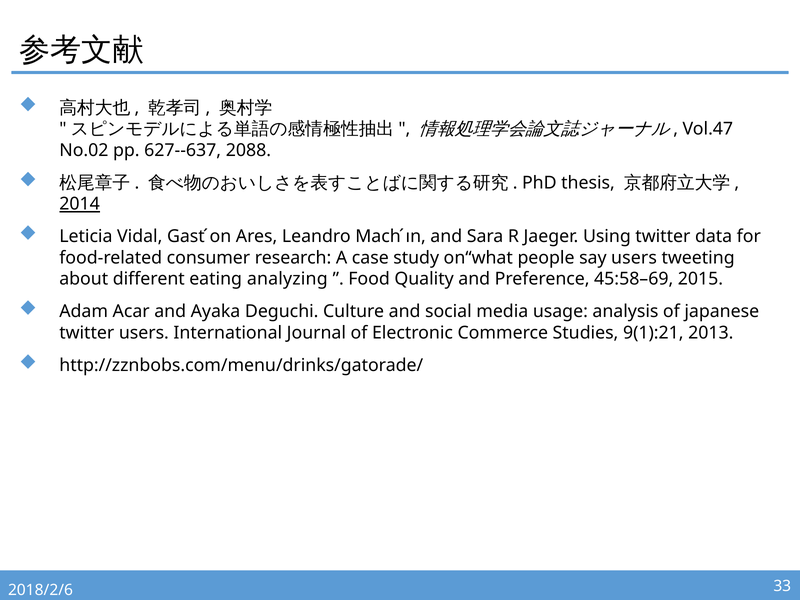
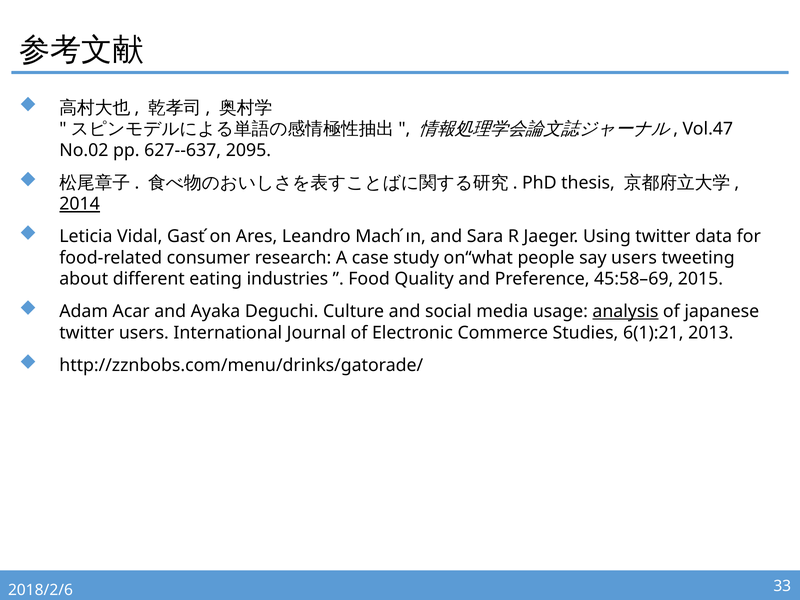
2088: 2088 -> 2095 (248, 150)
analyzing: analyzing -> industries (287, 279)
analysis underline: none -> present (625, 311)
9(1):21: 9(1):21 -> 6(1):21 (653, 333)
